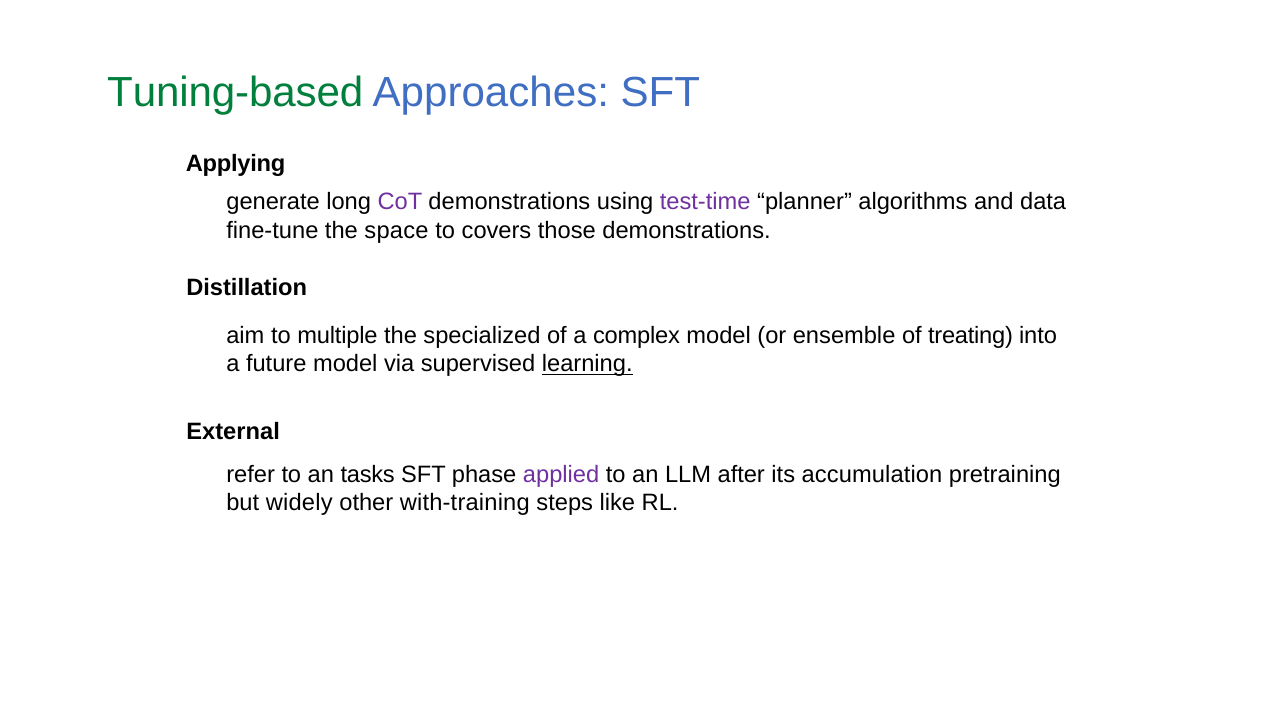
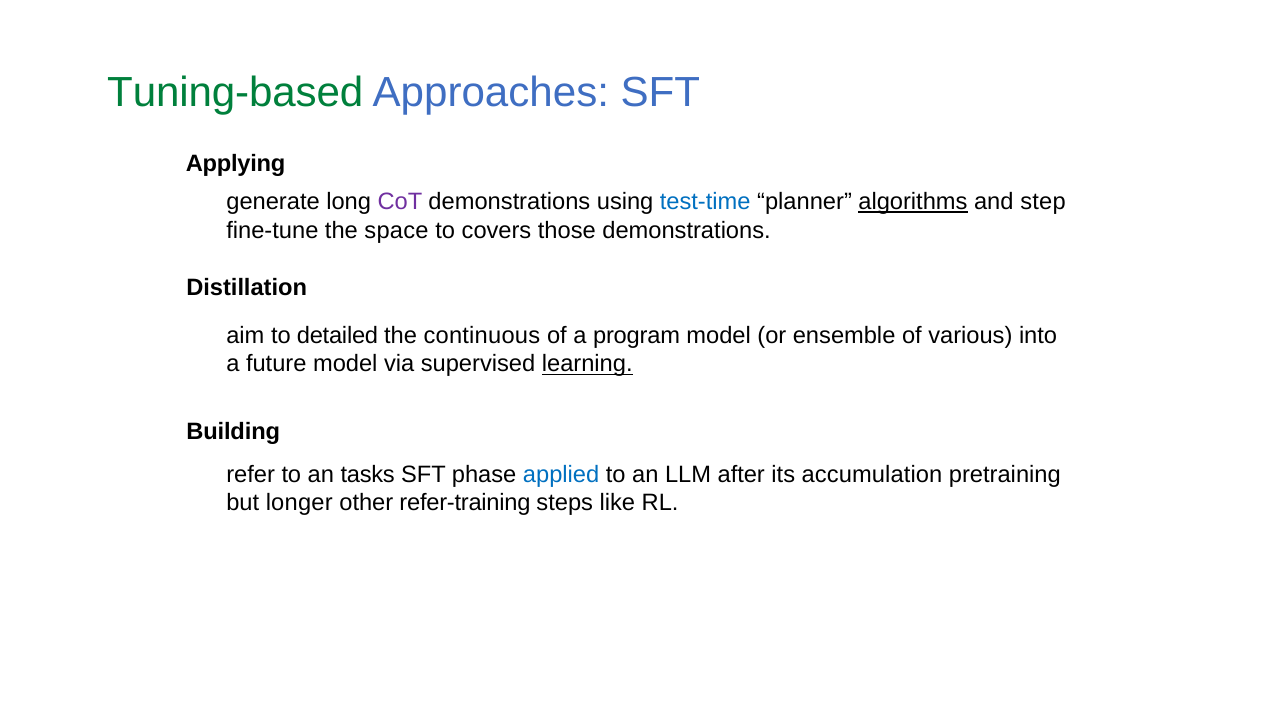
test-time colour: purple -> blue (705, 202)
algorithms underline: none -> present (913, 202)
data: data -> step (1043, 202)
multiple: multiple -> detailed (338, 336)
specialized: specialized -> continuous (482, 336)
complex: complex -> program (637, 336)
treating: treating -> various (970, 336)
External: External -> Building (233, 432)
applied colour: purple -> blue (561, 475)
widely: widely -> longer (299, 503)
with-training: with-training -> refer-training (465, 503)
